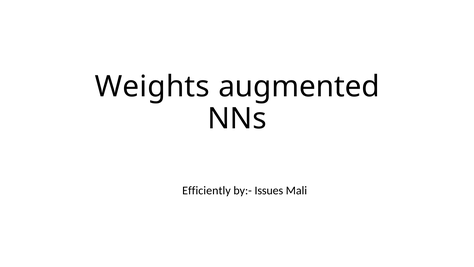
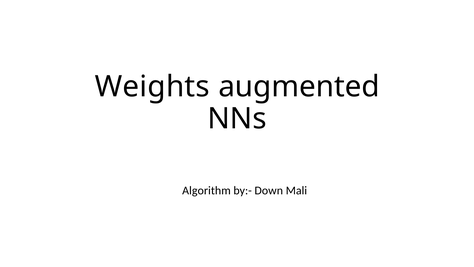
Efficiently: Efficiently -> Algorithm (206, 190)
Issues: Issues -> Down (269, 190)
